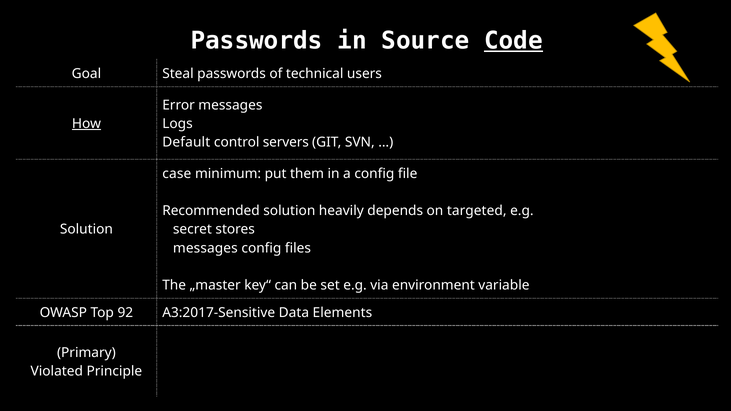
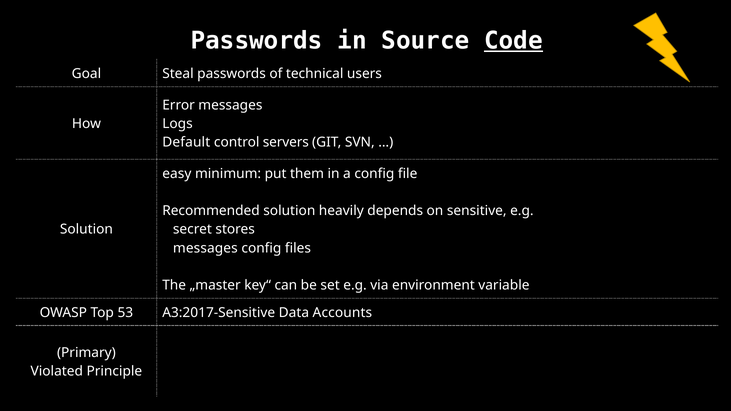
How underline: present -> none (86, 124)
case: case -> easy (177, 174)
targeted: targeted -> sensitive (477, 211)
92: 92 -> 53 (125, 313)
Elements: Elements -> Accounts (342, 313)
